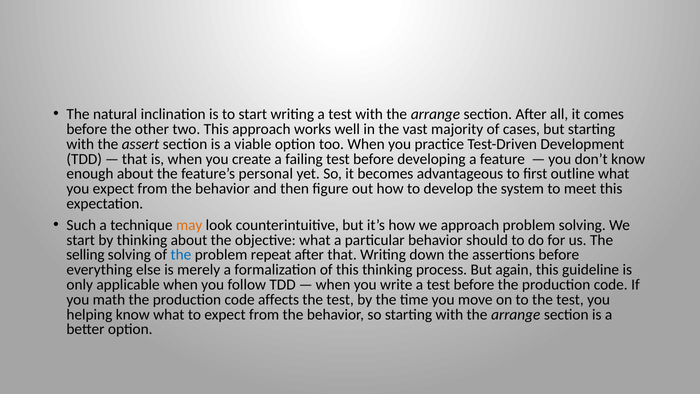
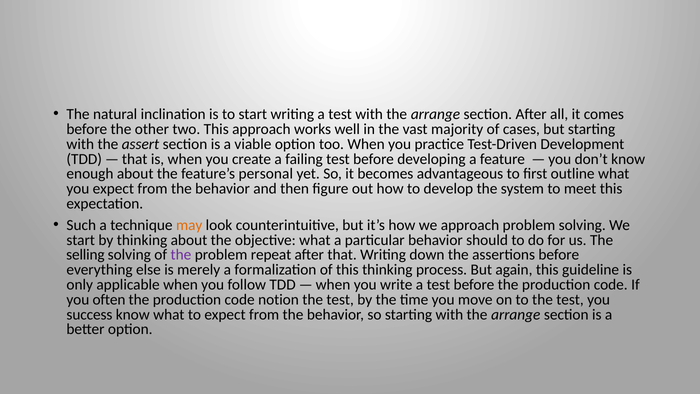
the colour: blue -> purple (181, 255)
math: math -> often (109, 299)
affects: affects -> notion (278, 299)
helping: helping -> success (89, 314)
